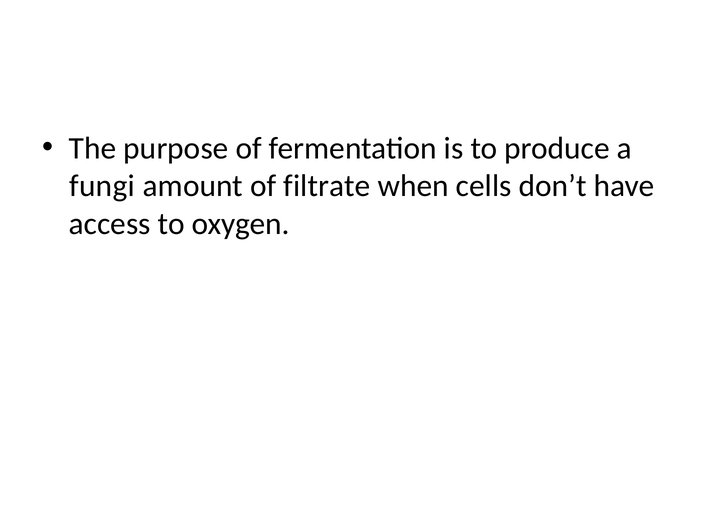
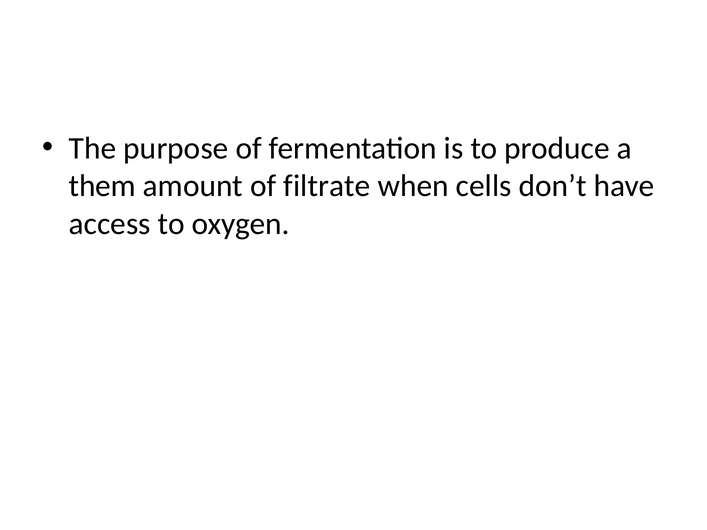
fungi: fungi -> them (102, 186)
